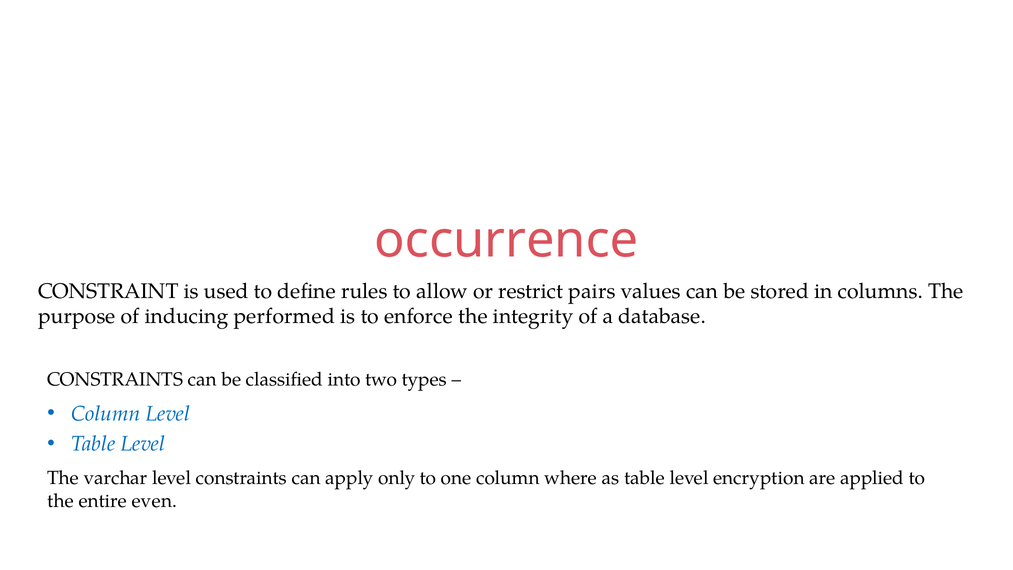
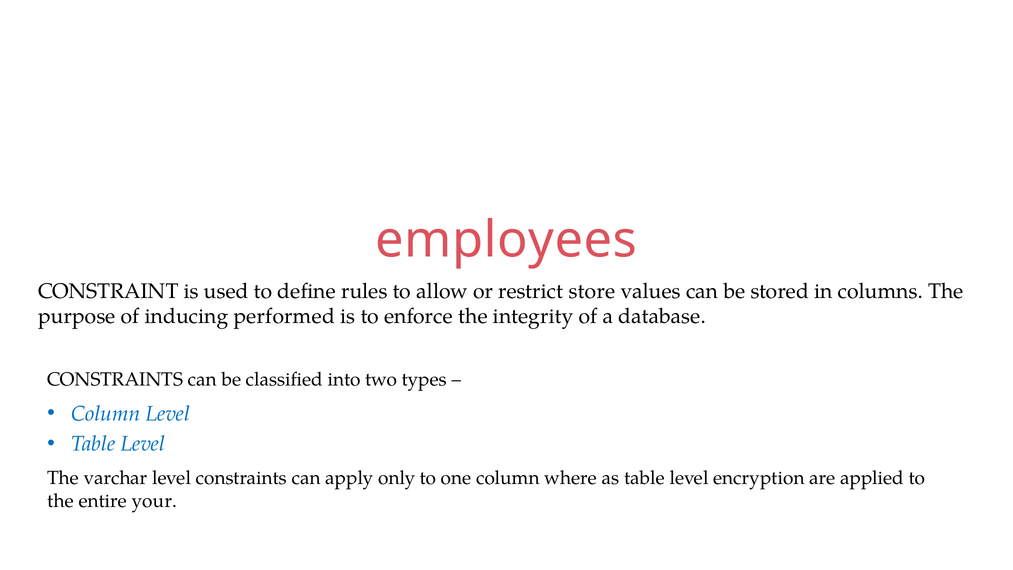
occurrence: occurrence -> employees (506, 240)
pairs: pairs -> store (592, 291)
even: even -> your (154, 501)
